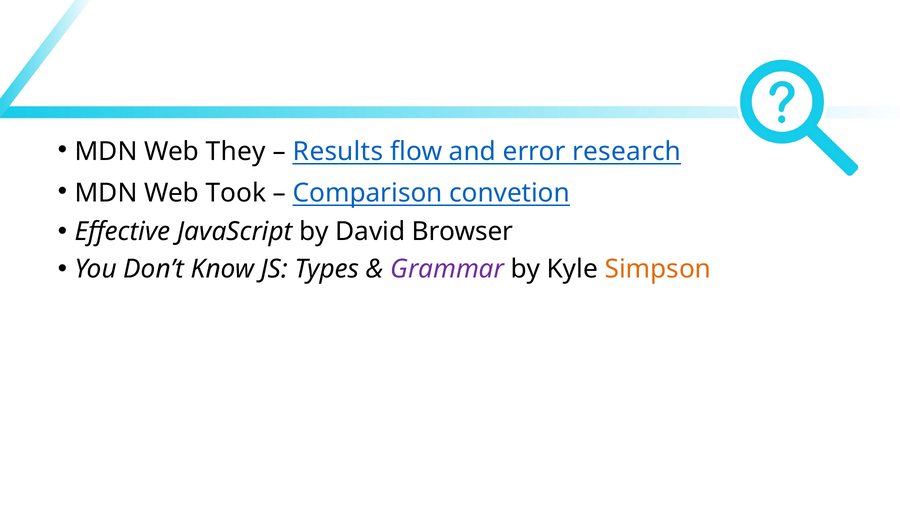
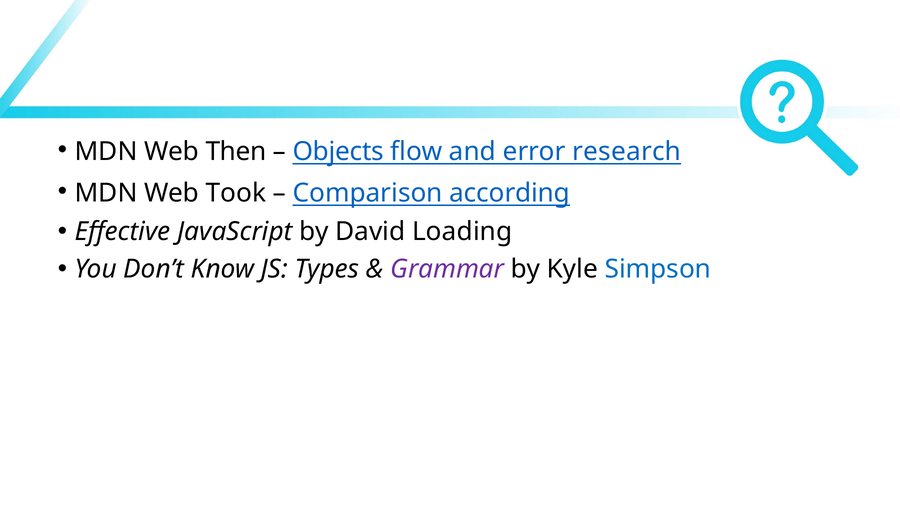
They: They -> Then (236, 152)
Results: Results -> Objects (338, 152)
convetion: convetion -> according (510, 193)
Browser: Browser -> Loading (462, 232)
Simpson colour: orange -> blue (658, 269)
